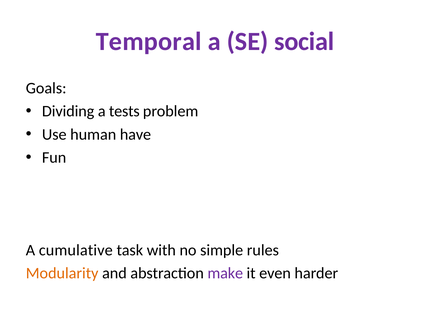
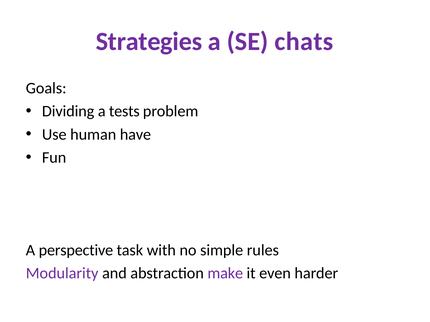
Temporal: Temporal -> Strategies (149, 42)
social: social -> chats (304, 42)
cumulative: cumulative -> perspective (76, 251)
Modularity colour: orange -> purple (62, 274)
